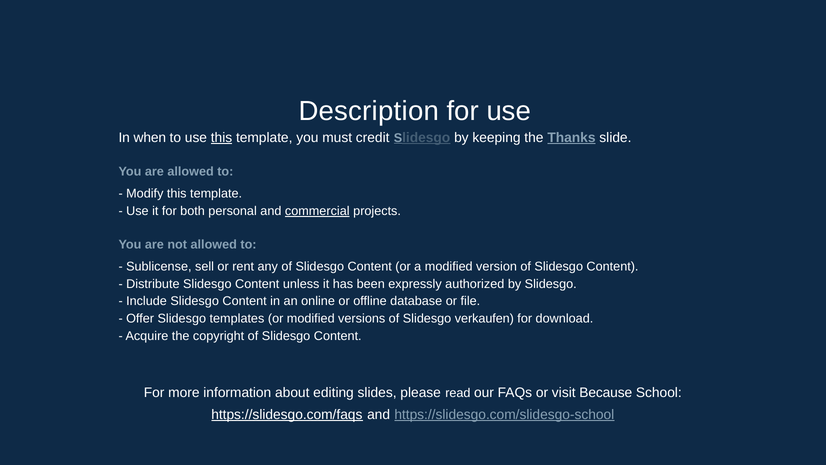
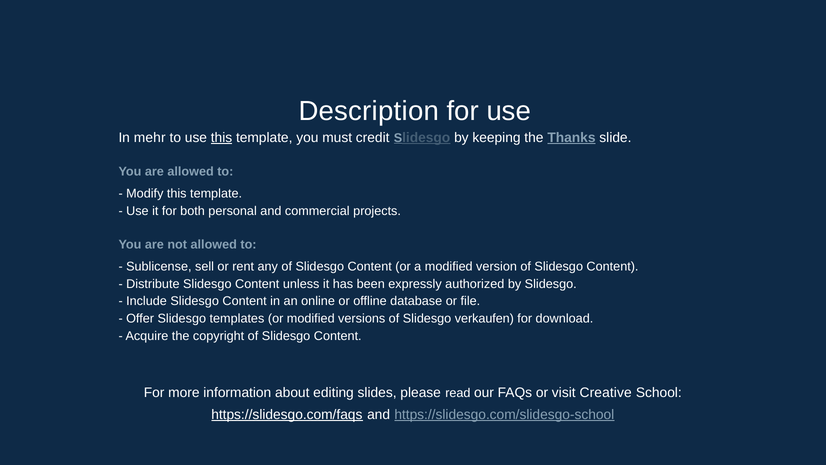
when: when -> mehr (150, 137)
commercial underline: present -> none (317, 211)
Because: Because -> Creative (606, 393)
